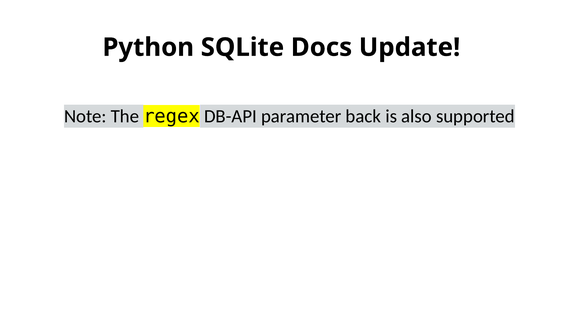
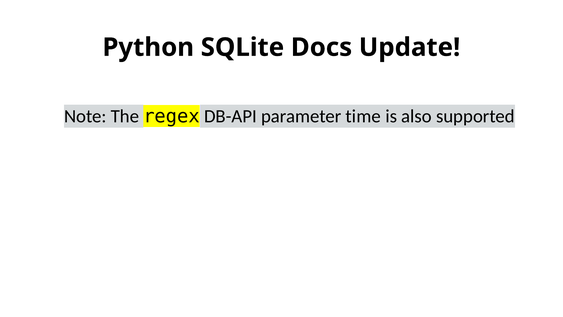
back: back -> time (363, 116)
